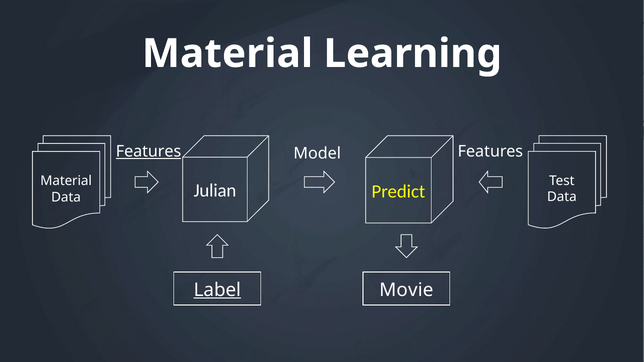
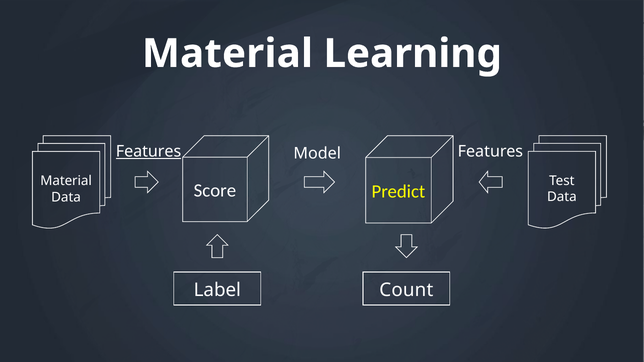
Julian: Julian -> Score (215, 191)
Label underline: present -> none (217, 290)
Movie: Movie -> Count (406, 290)
